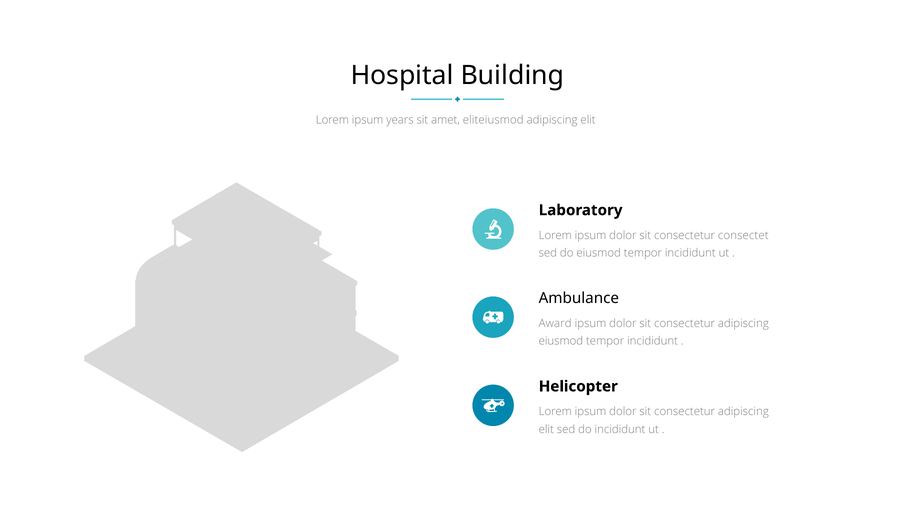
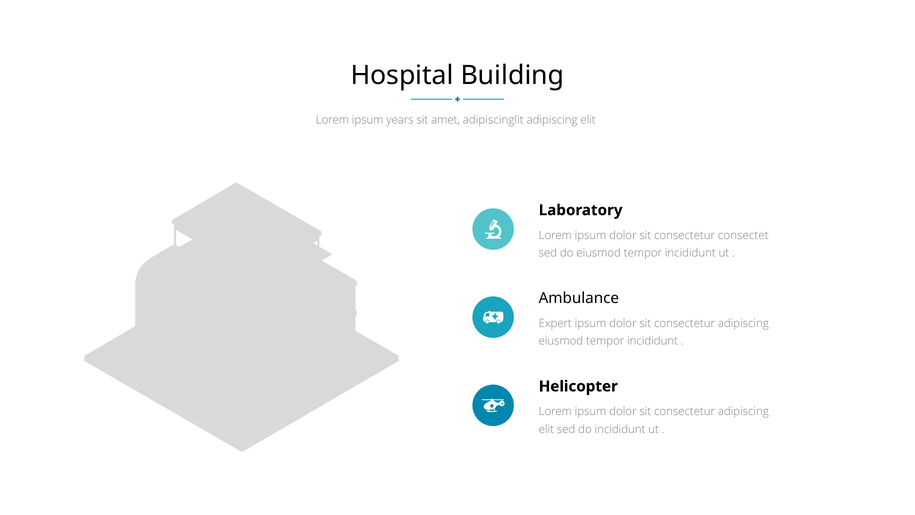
eliteiusmod: eliteiusmod -> adipiscinglit (493, 120)
Award: Award -> Expert (555, 323)
